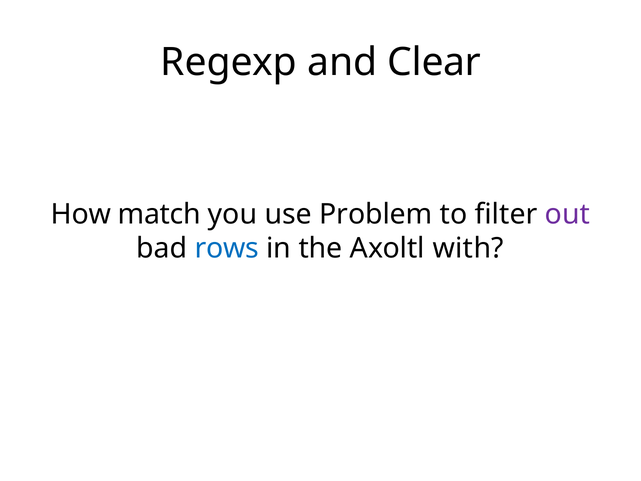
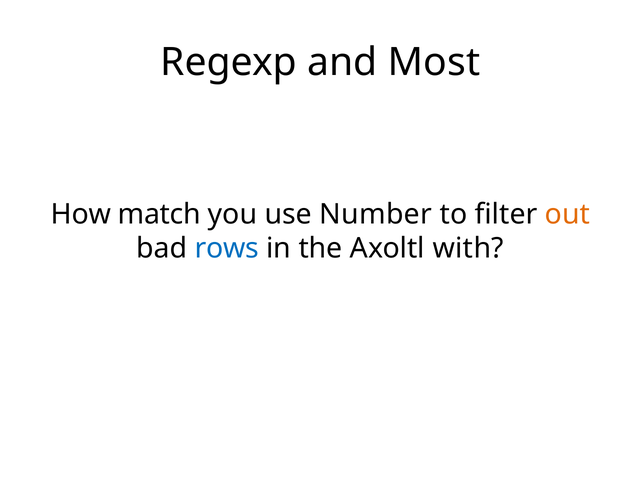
Clear: Clear -> Most (434, 62)
Problem: Problem -> Number (376, 214)
out colour: purple -> orange (567, 214)
